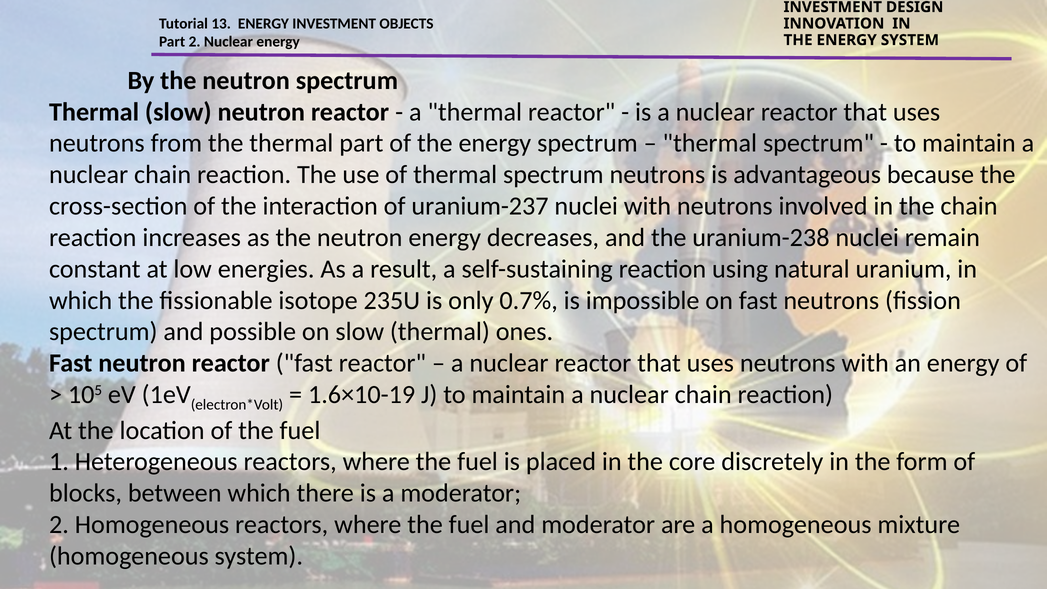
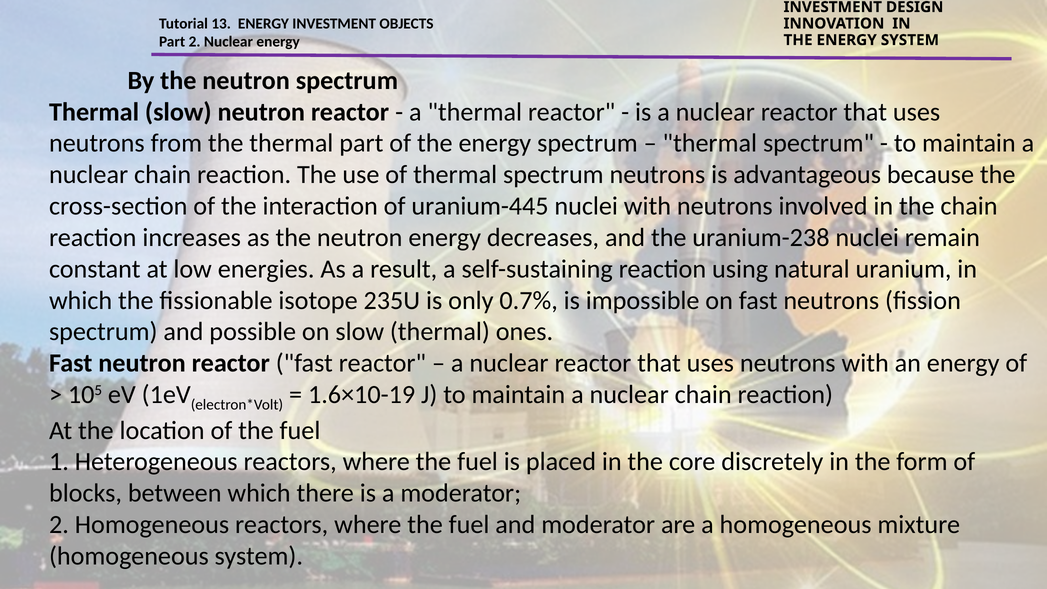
uranium-237: uranium-237 -> uranium-445 (480, 206)
